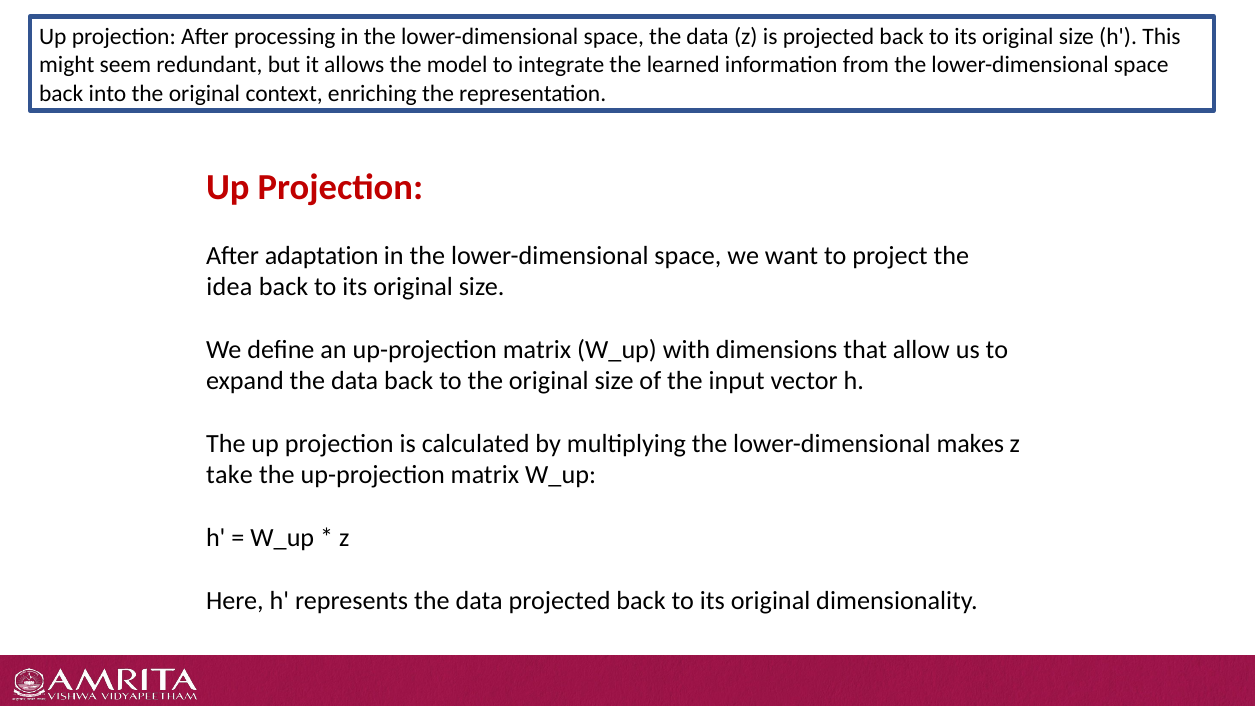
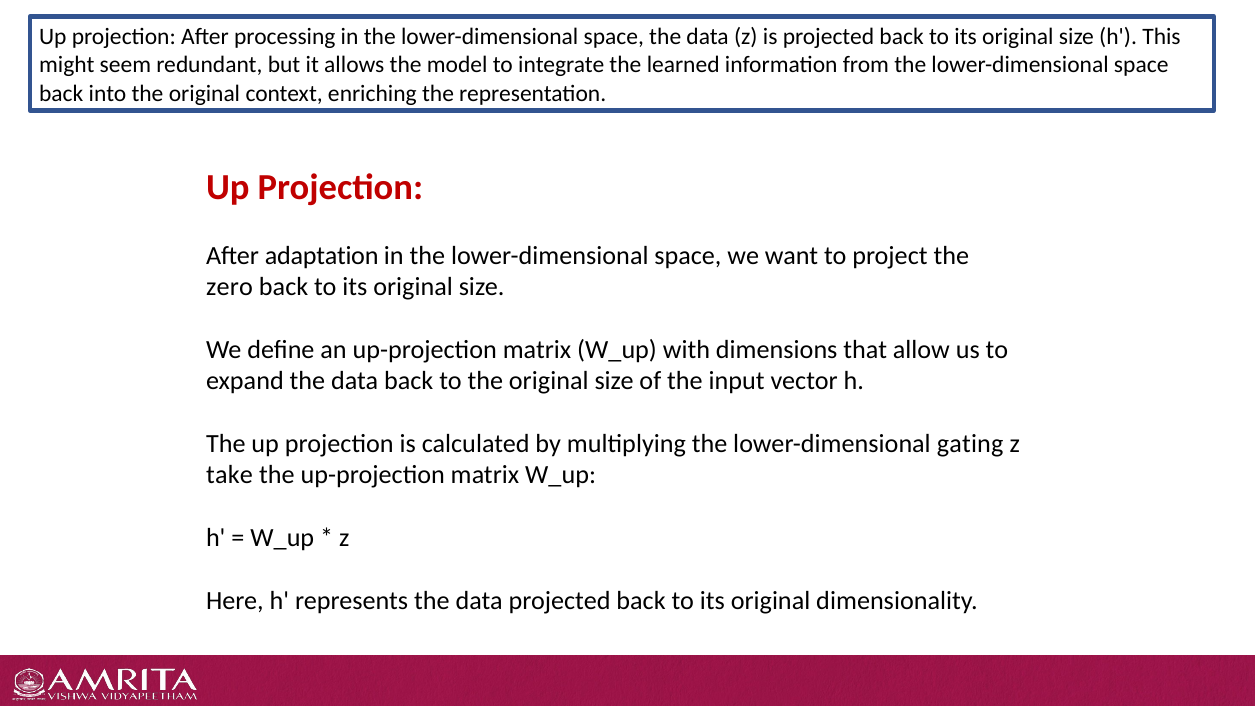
idea: idea -> zero (230, 287)
makes: makes -> gating (970, 444)
